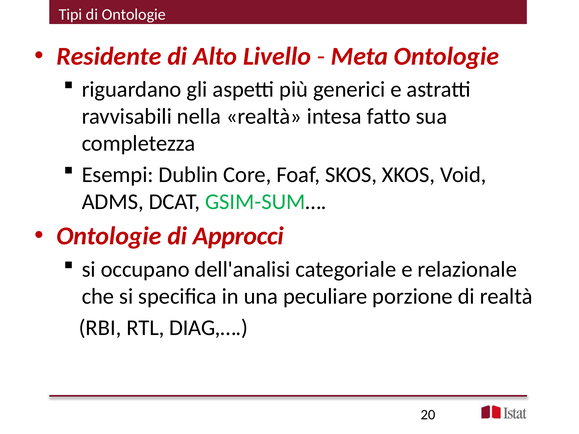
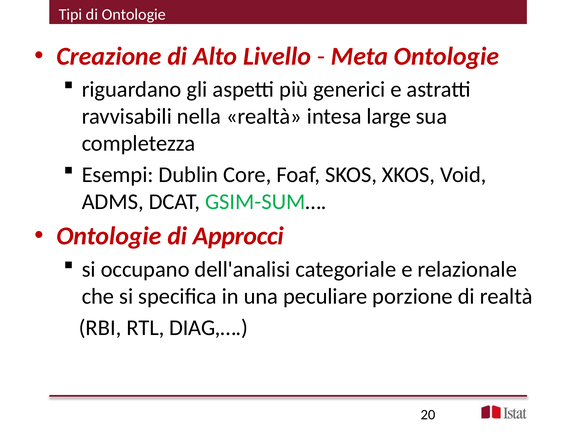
Residente: Residente -> Creazione (109, 56)
fatto: fatto -> large (389, 117)
